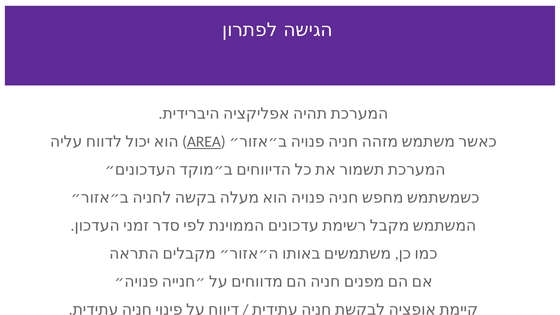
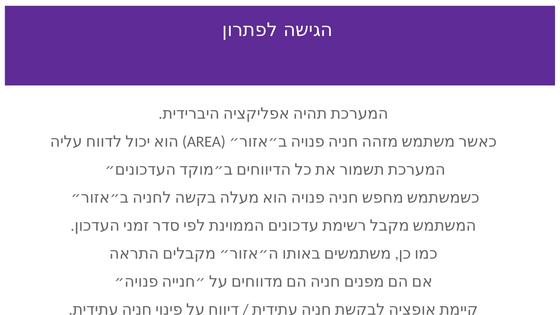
AREA underline: present -> none (204, 142)
